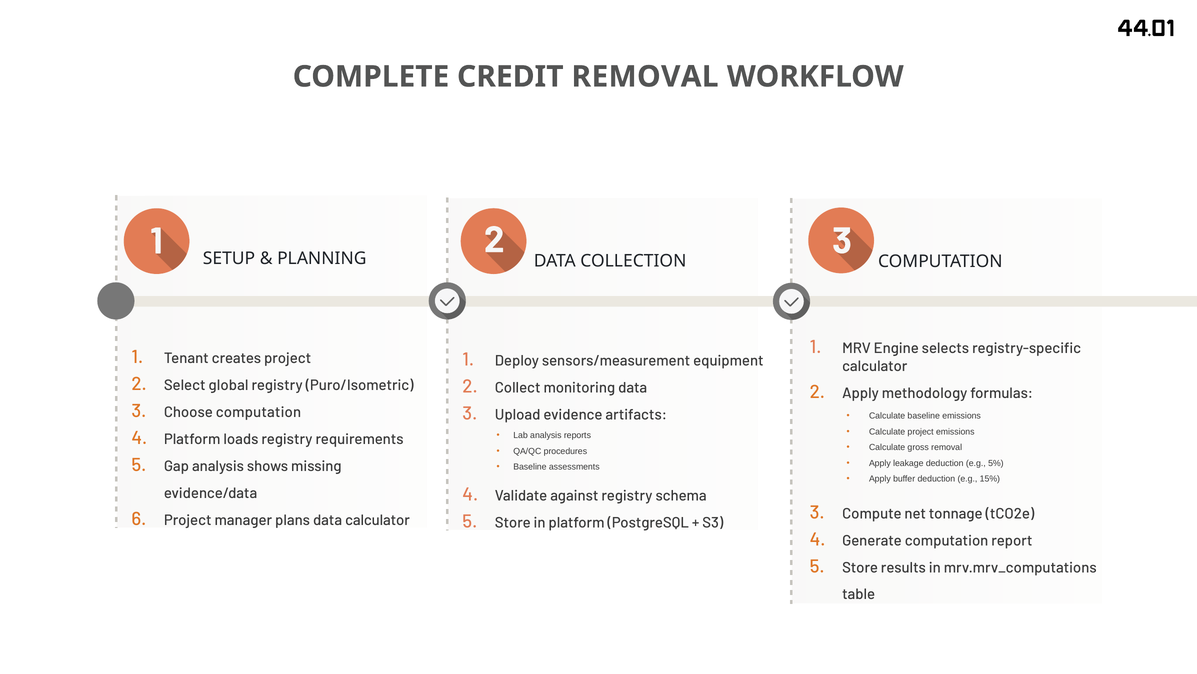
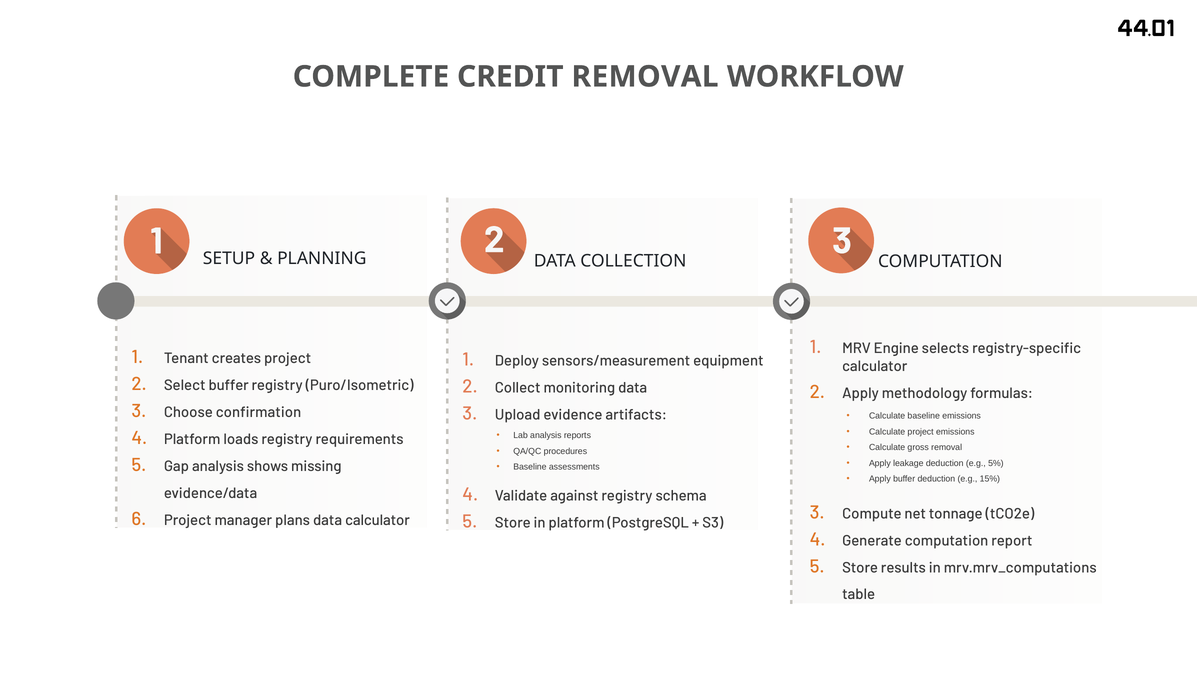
Select global: global -> buffer (229, 385)
Choose computation: computation -> confirmation (259, 412)
